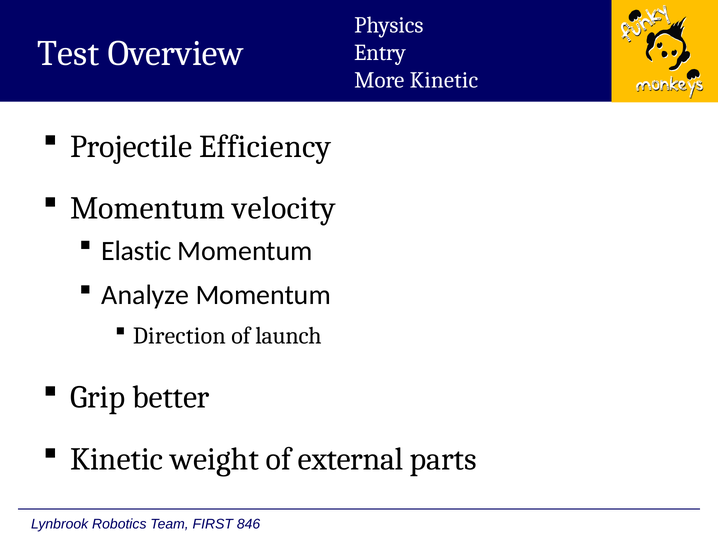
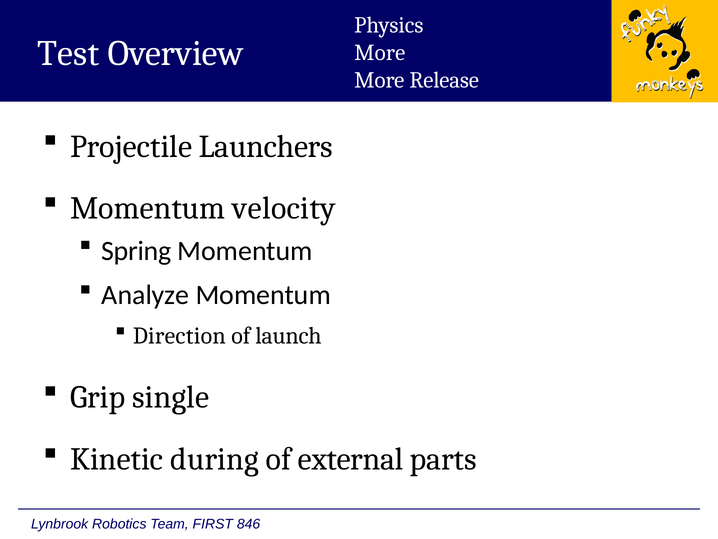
Entry: Entry -> More (380, 52)
More Kinetic: Kinetic -> Release (444, 80)
Efficiency: Efficiency -> Launchers (266, 146)
Elastic: Elastic -> Spring (136, 251)
better: better -> single (171, 397)
weight: weight -> during (215, 459)
